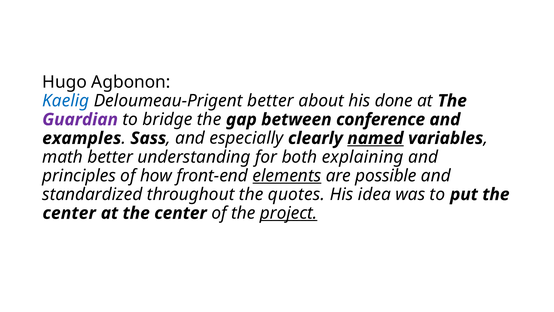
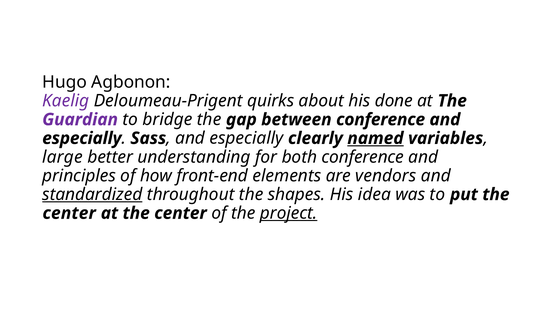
Kaelig colour: blue -> purple (66, 101)
Deloumeau-Prigent better: better -> quirks (271, 101)
examples: examples -> especially (82, 138)
math: math -> large (62, 157)
both explaining: explaining -> conference (363, 157)
elements underline: present -> none (287, 175)
possible: possible -> vendors (386, 175)
standardized underline: none -> present (92, 194)
quotes: quotes -> shapes (297, 194)
